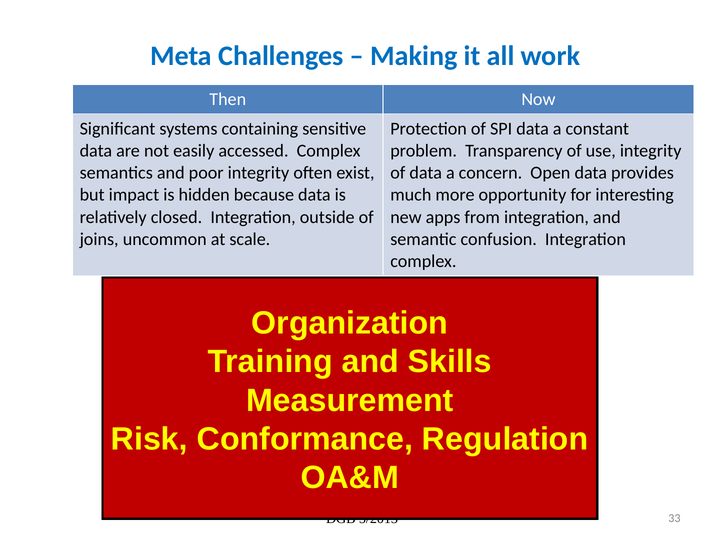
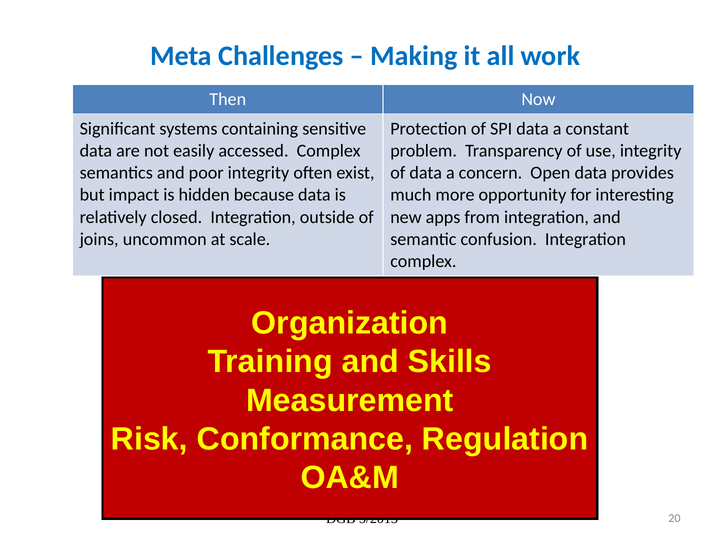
33: 33 -> 20 (674, 518)
